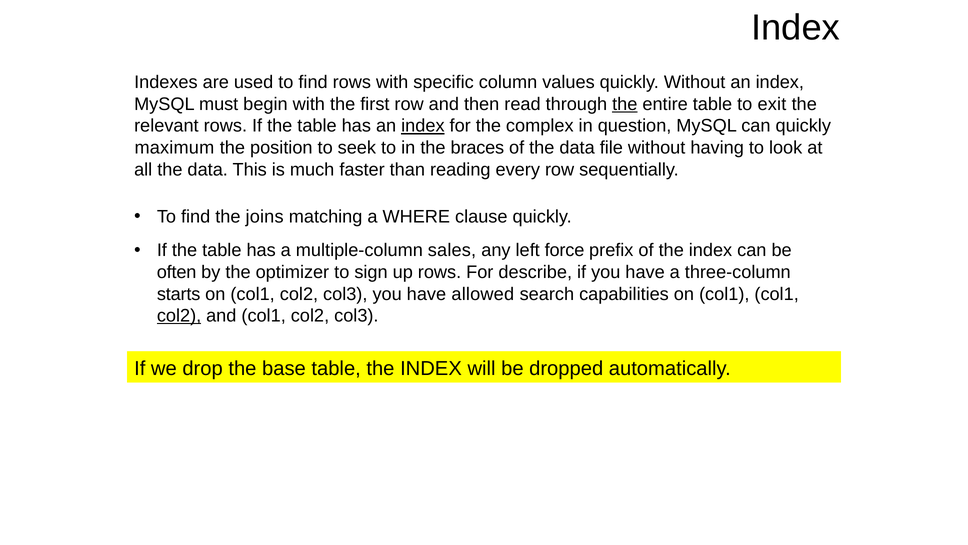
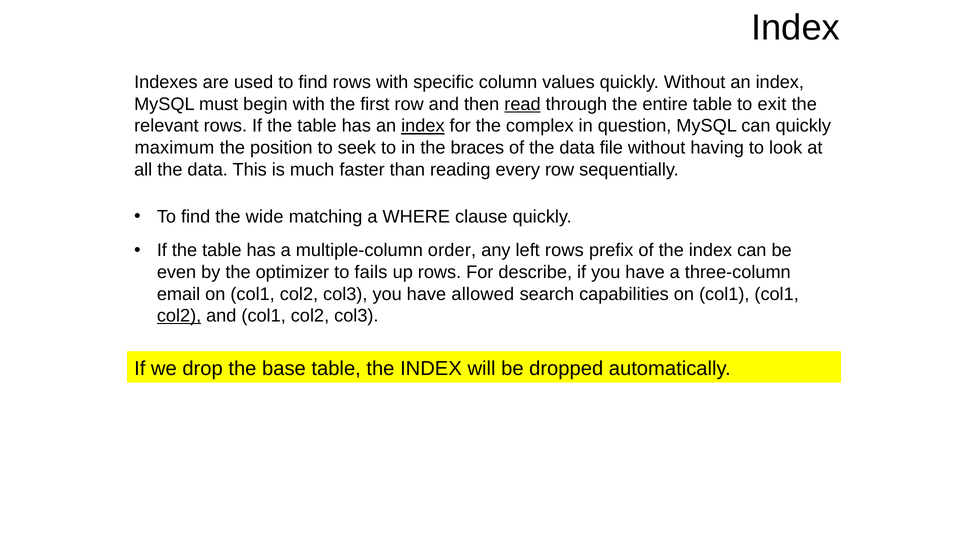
read underline: none -> present (523, 104)
the underline: present -> none (625, 104)
joins: joins -> wide (265, 216)
sales: sales -> order (452, 250)
left force: force -> rows (564, 250)
often: often -> even (177, 272)
sign: sign -> fails (371, 272)
starts: starts -> email (179, 294)
